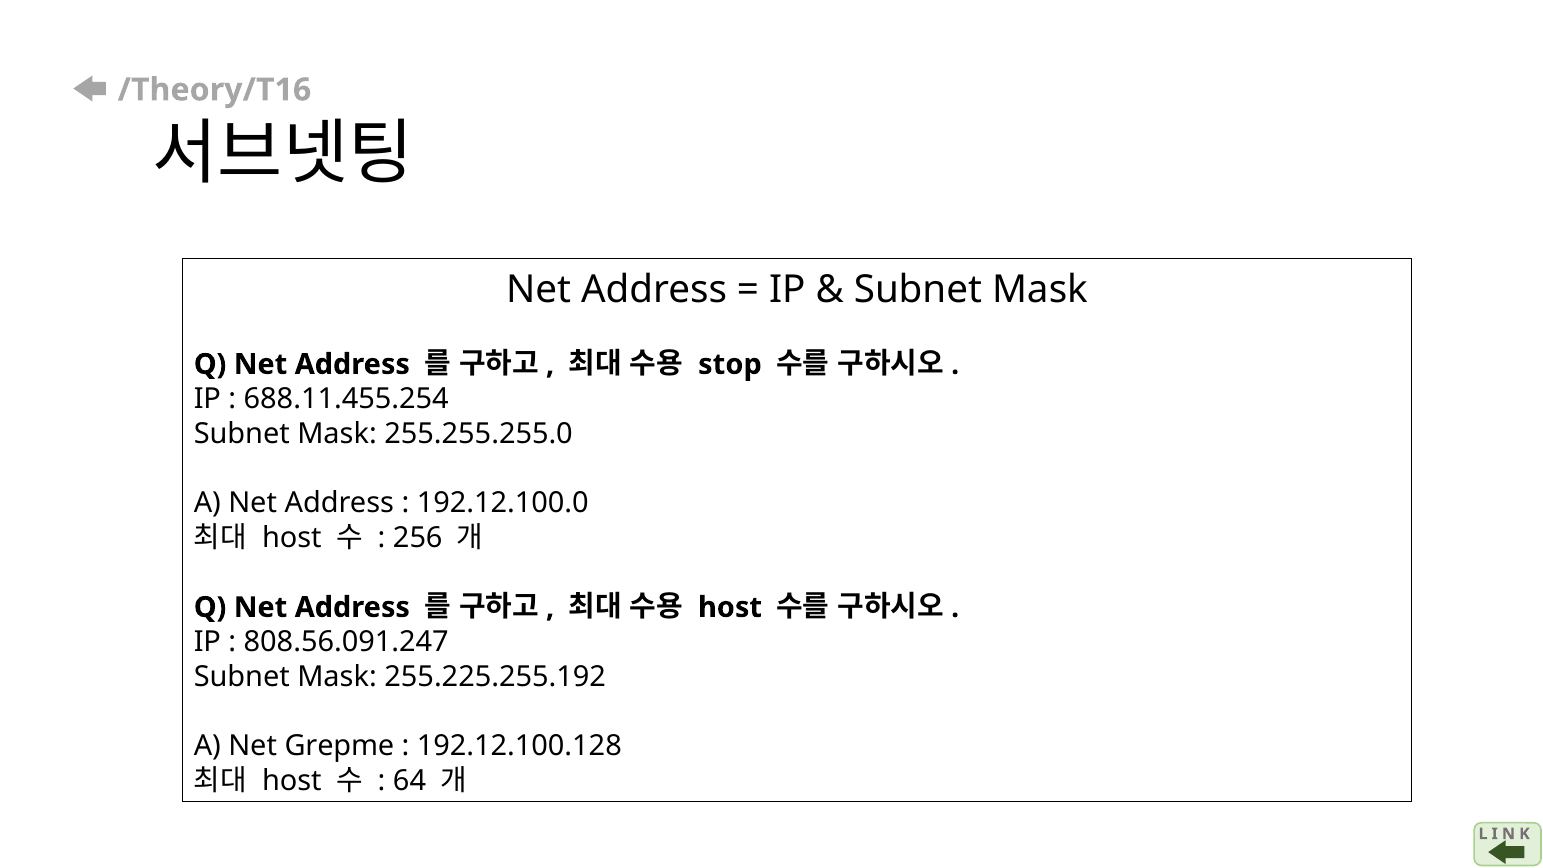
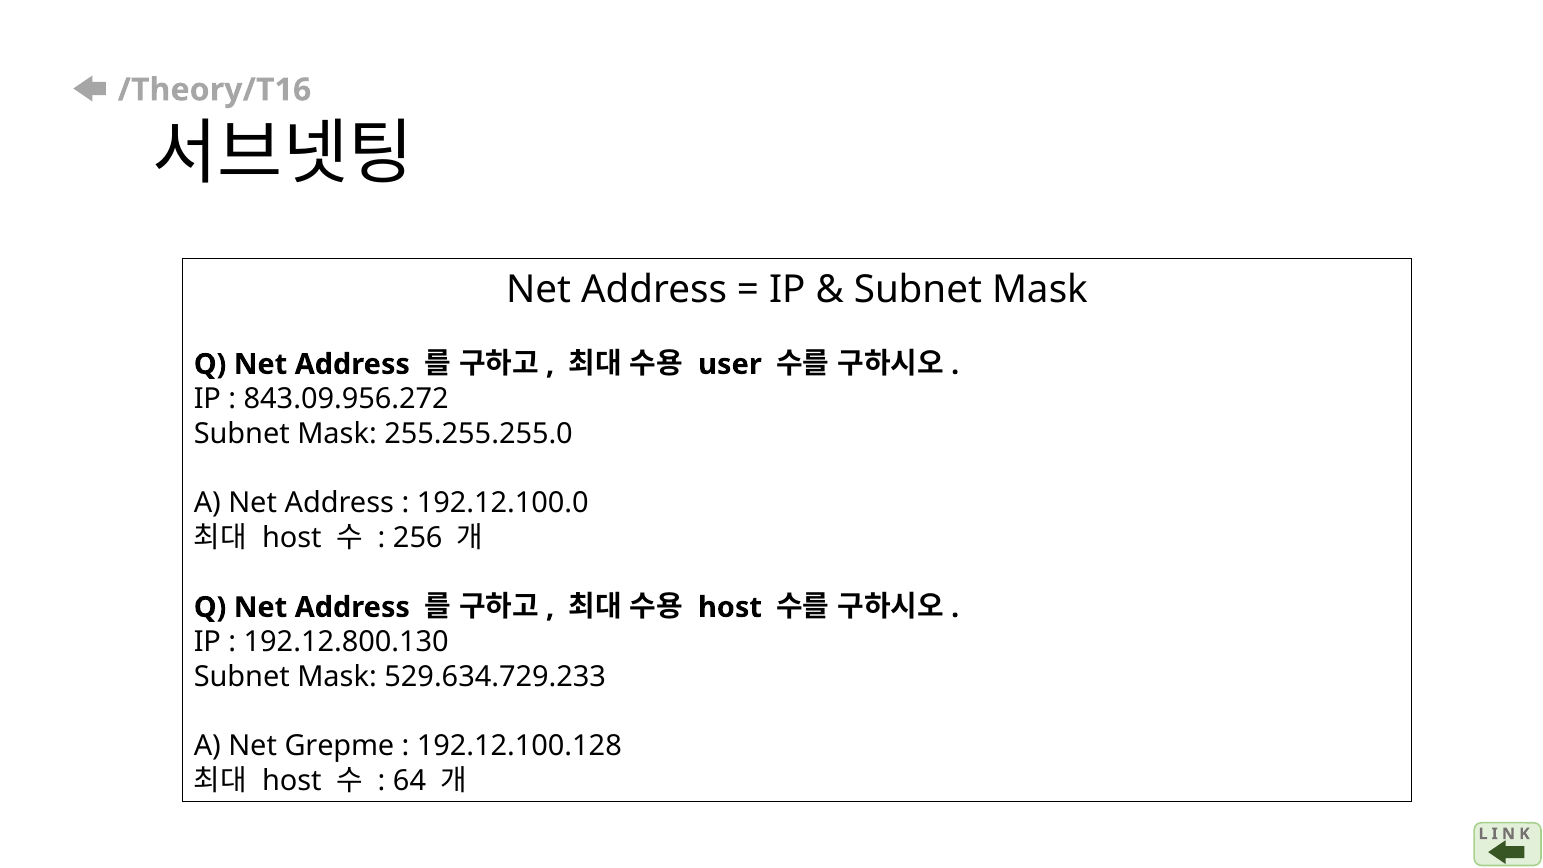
stop: stop -> user (730, 364)
688.11.455.254: 688.11.455.254 -> 843.09.956.272 (346, 399)
808.56.091.247: 808.56.091.247 -> 192.12.800.130 (346, 642)
255.225.255.192: 255.225.255.192 -> 529.634.729.233 (495, 677)
